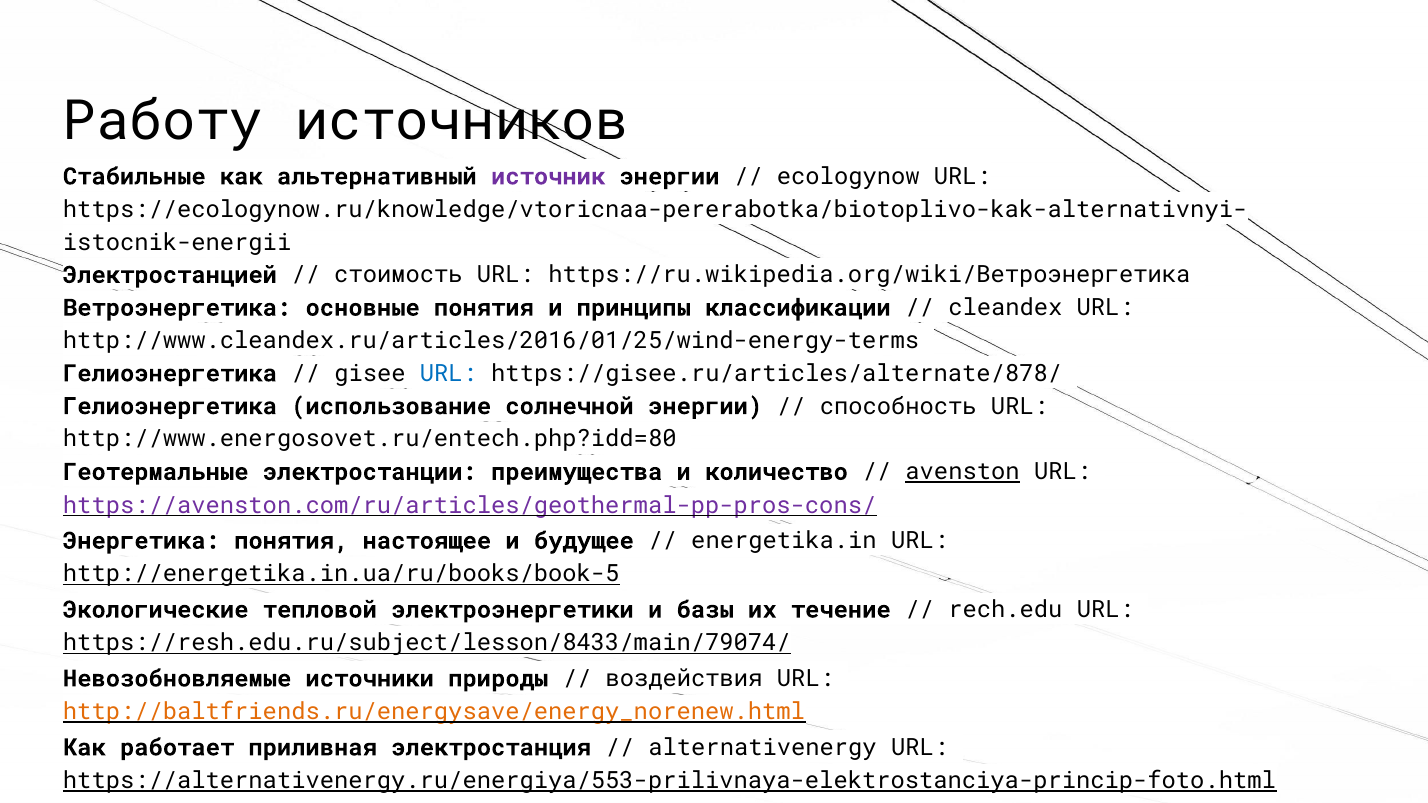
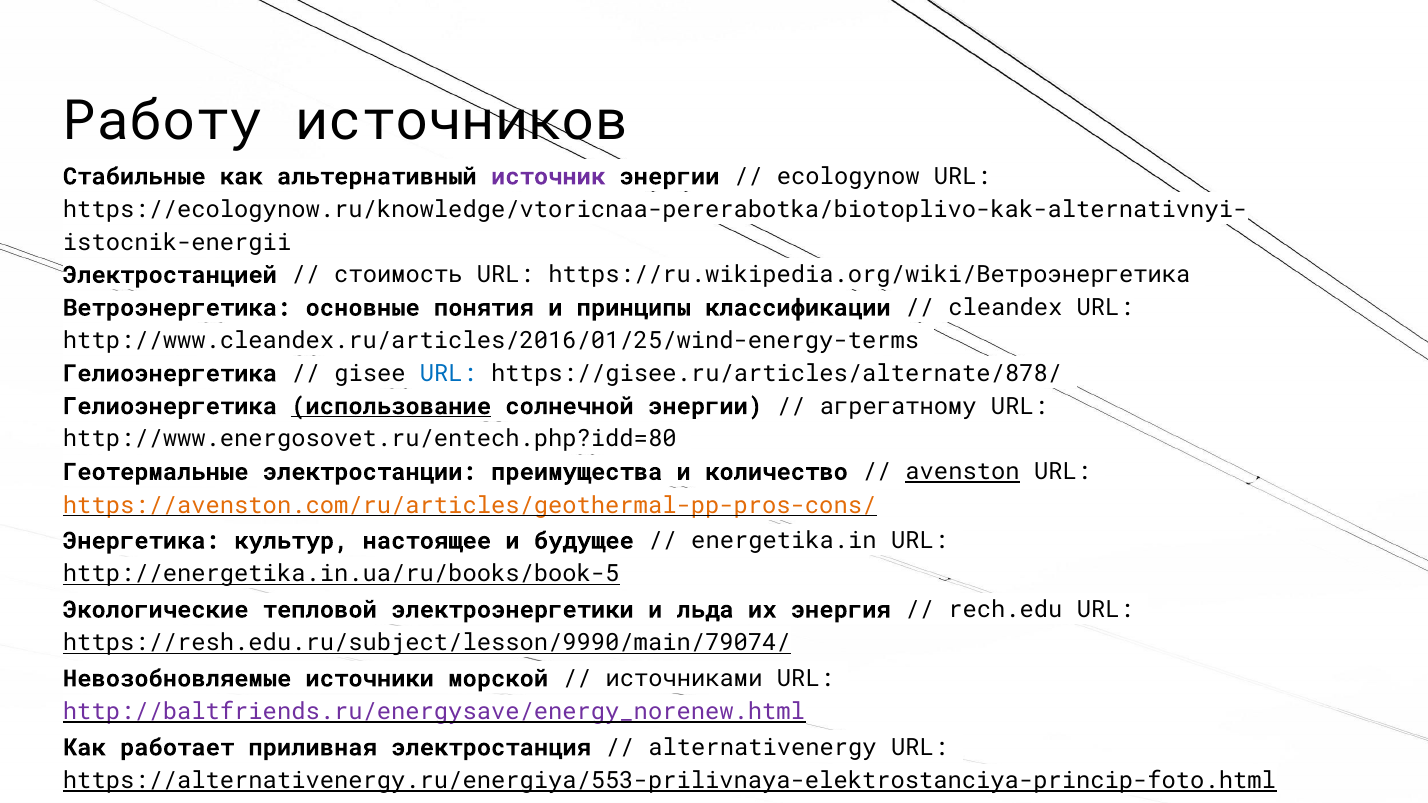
использование underline: none -> present (391, 406)
способность: способность -> агрегатному (898, 406)
https://avenston.com/ru/articles/geothermal-pp-pros-cons/ colour: purple -> orange (470, 505)
Энергетика понятия: понятия -> культур (291, 541)
базы: базы -> льда (705, 610)
течение: течение -> энергия (841, 610)
https://resh.edu.ru/subject/lesson/8433/main/79074/: https://resh.edu.ru/subject/lesson/8433/main/79074/ -> https://resh.edu.ru/subject/lesson/9990/main/79074/ (427, 643)
природы: природы -> морской (498, 679)
воздействия: воздействия -> источниками (684, 679)
http://baltfriends.ru/energysave/energy_norenew.html colour: orange -> purple (434, 712)
